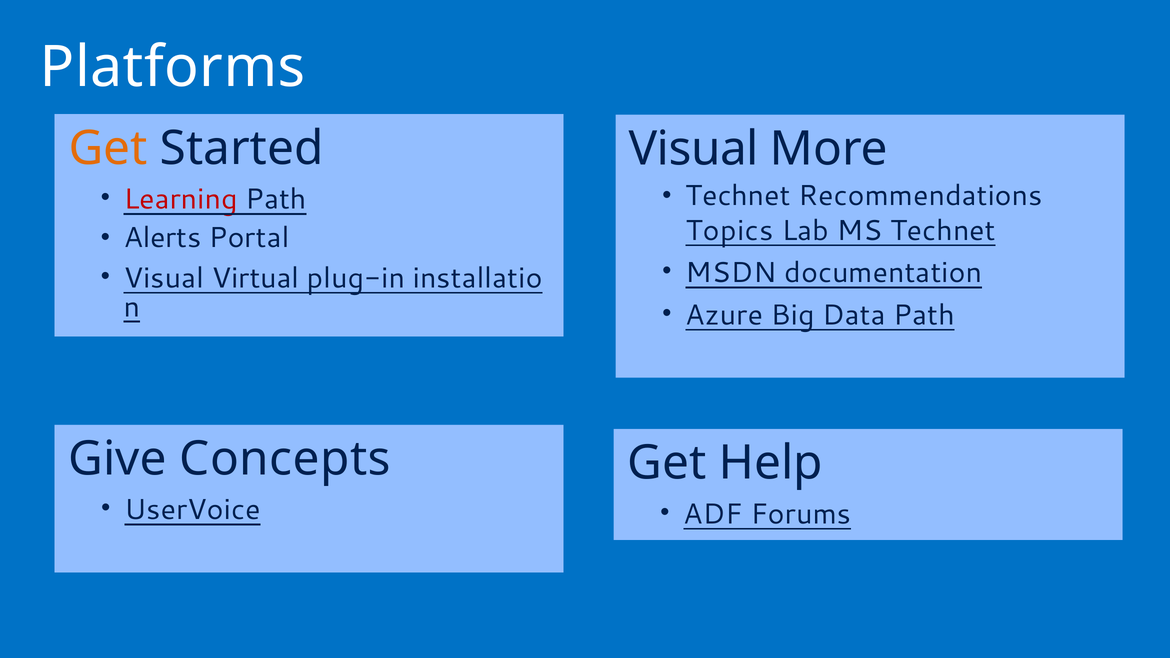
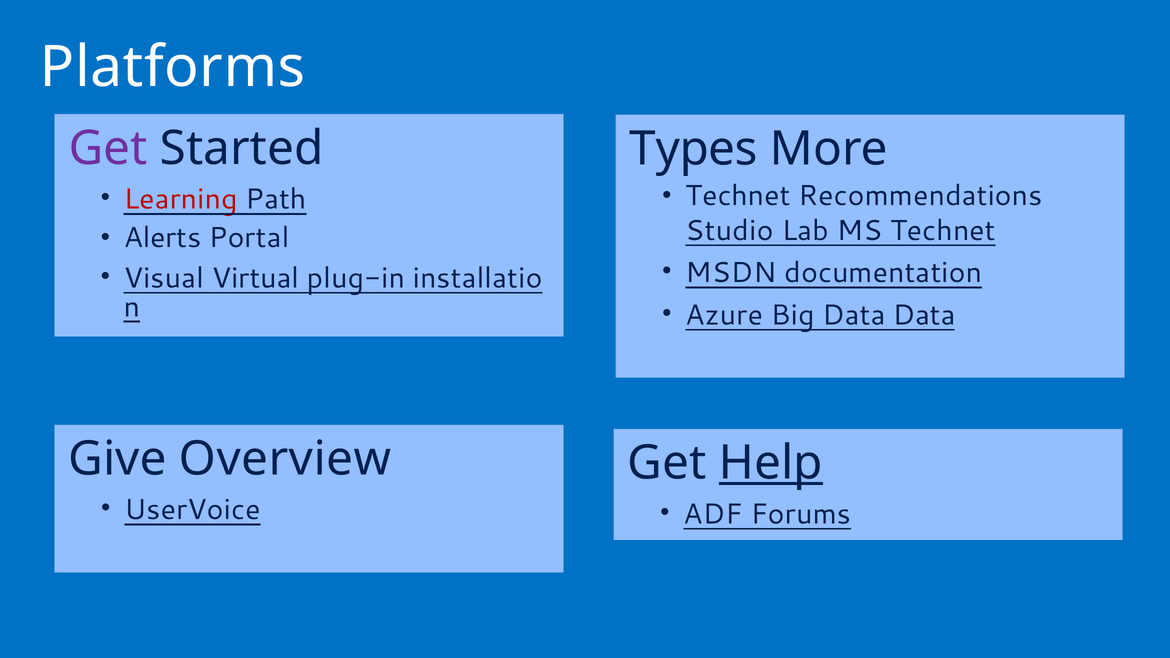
Get colour: orange -> purple (108, 148)
Visual: Visual -> Types (694, 149)
Topics: Topics -> Studio (730, 231)
Data Path: Path -> Data (924, 315)
Concepts: Concepts -> Overview (285, 459)
Help underline: none -> present (771, 463)
